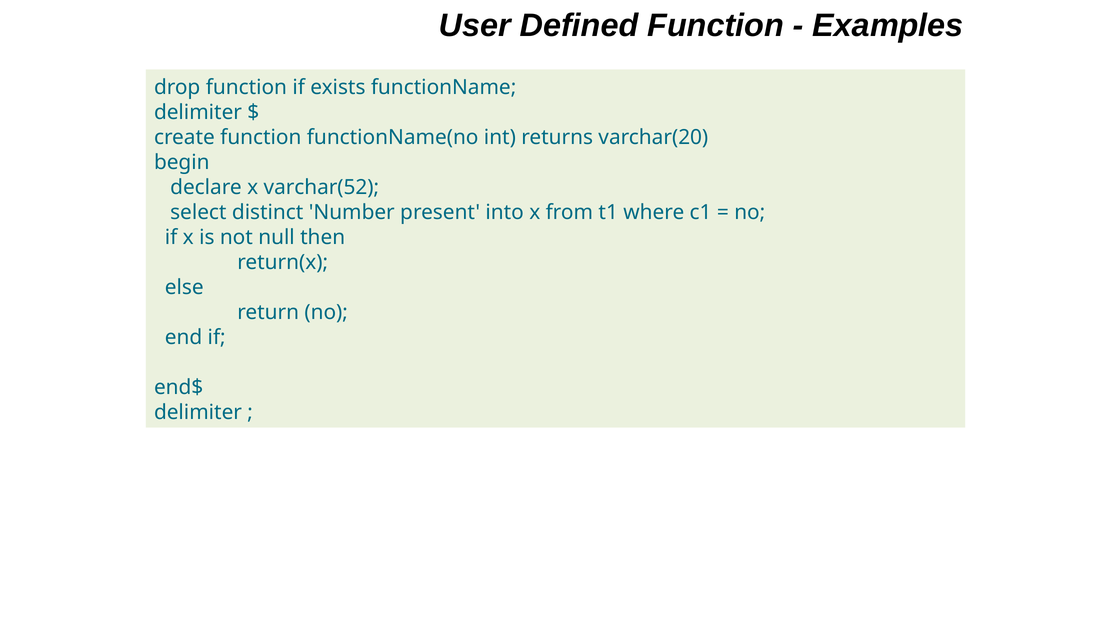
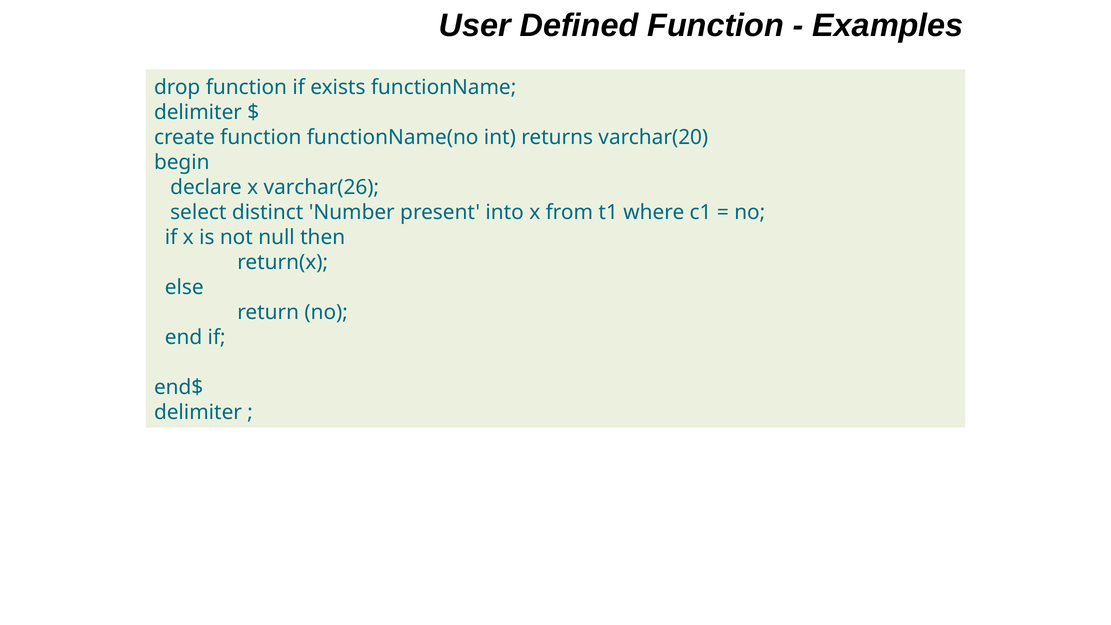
varchar(52: varchar(52 -> varchar(26 (321, 187)
